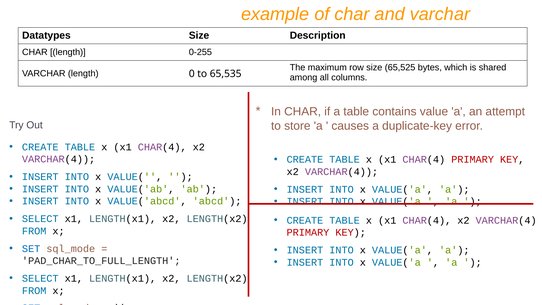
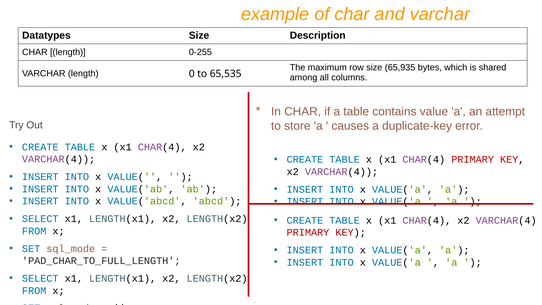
65,525: 65,525 -> 65,935 (400, 68)
